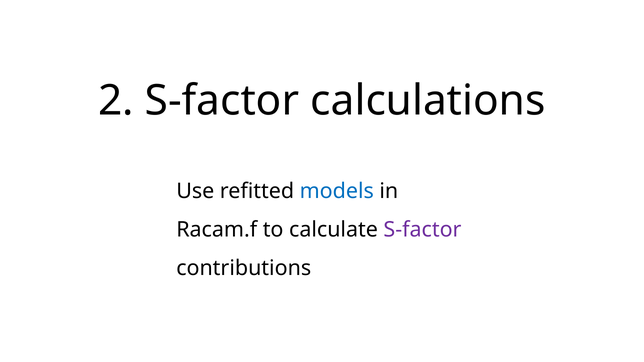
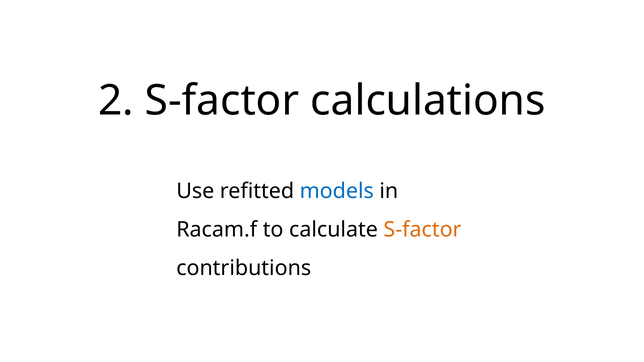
S-factor colour: purple -> orange (422, 230)
